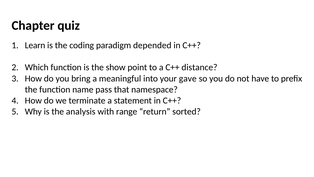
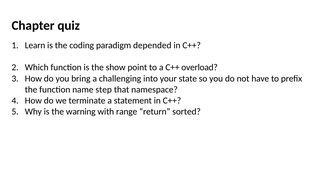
distance: distance -> overload (200, 67)
meaningful: meaningful -> challenging (120, 78)
gave: gave -> state (188, 78)
pass: pass -> step (104, 89)
analysis: analysis -> warning (81, 111)
